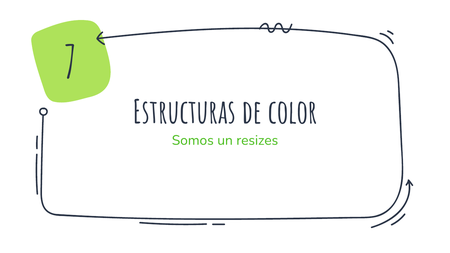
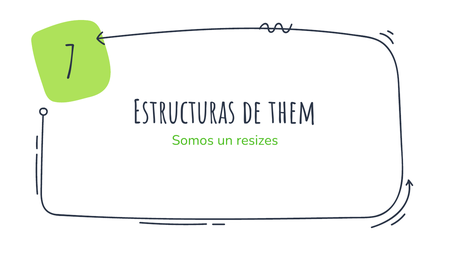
color: color -> them (292, 113)
